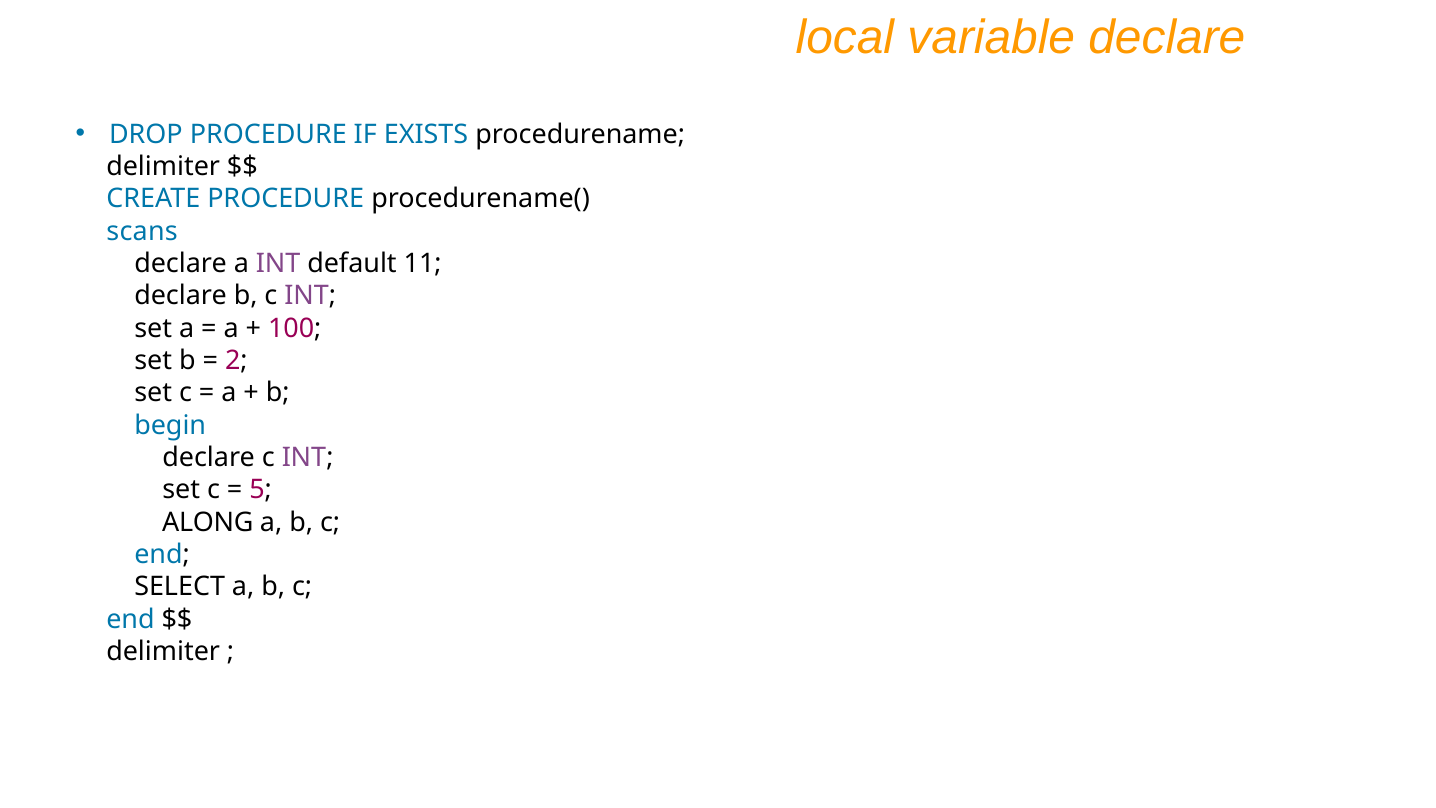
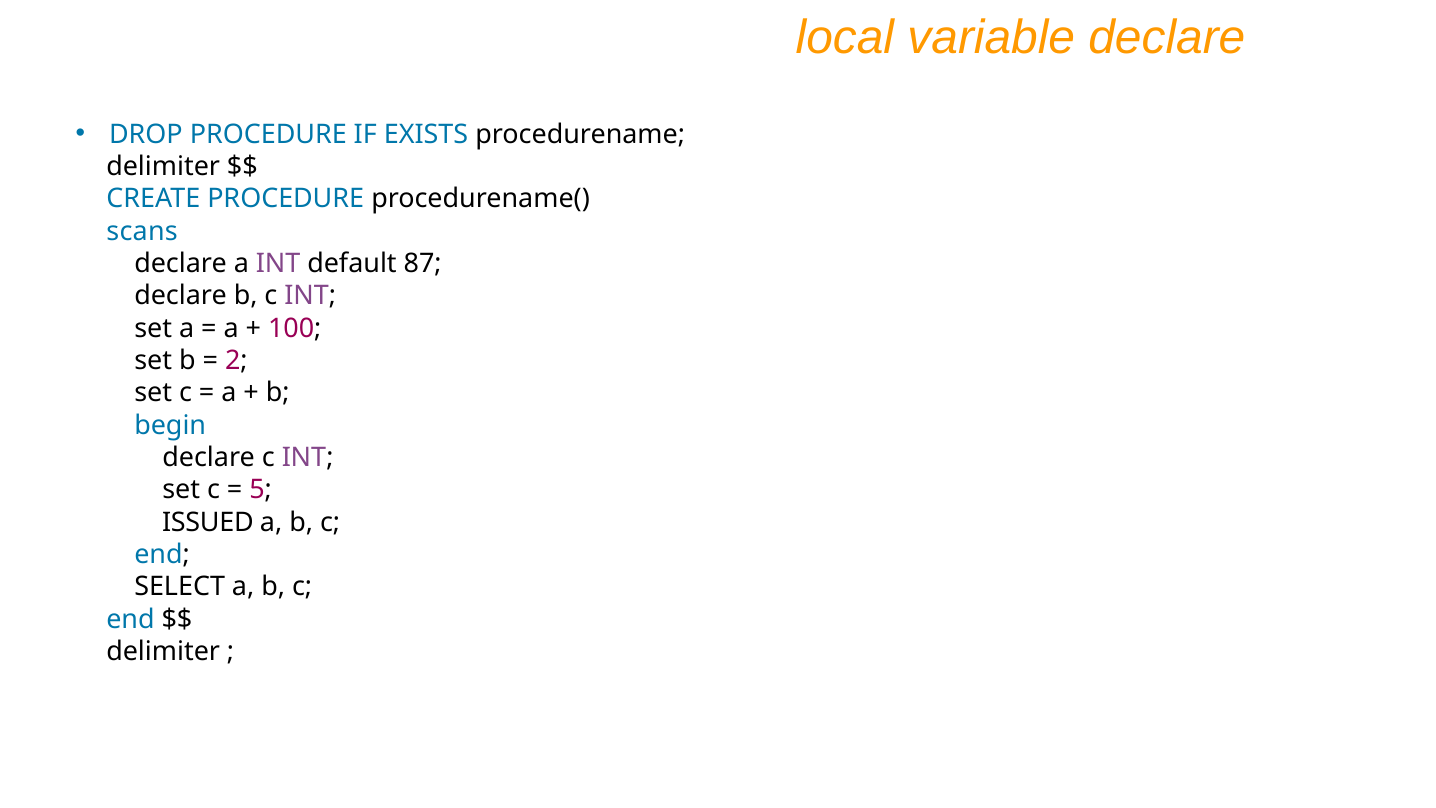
11: 11 -> 87 (423, 264)
ALONG: ALONG -> ISSUED (208, 522)
